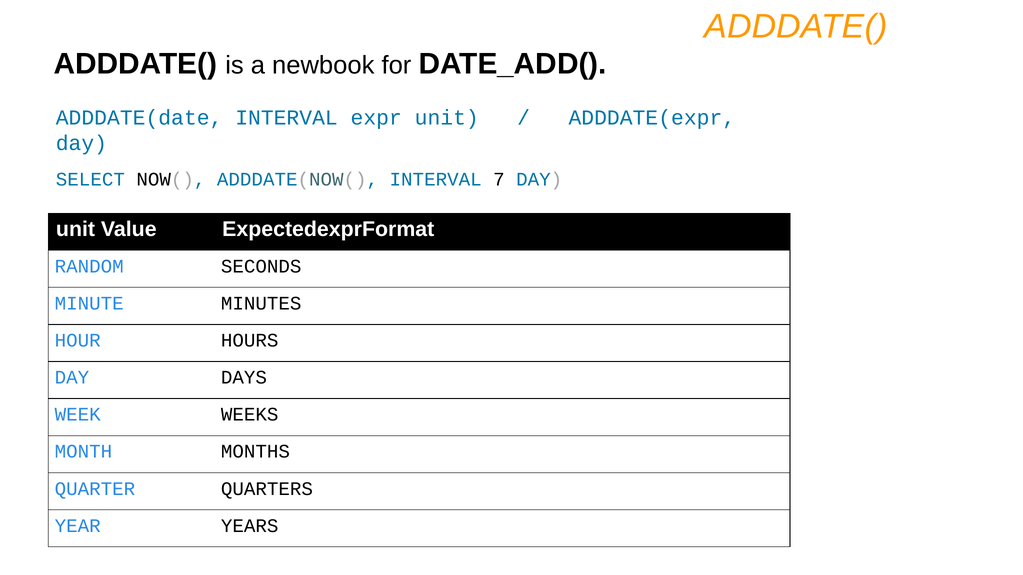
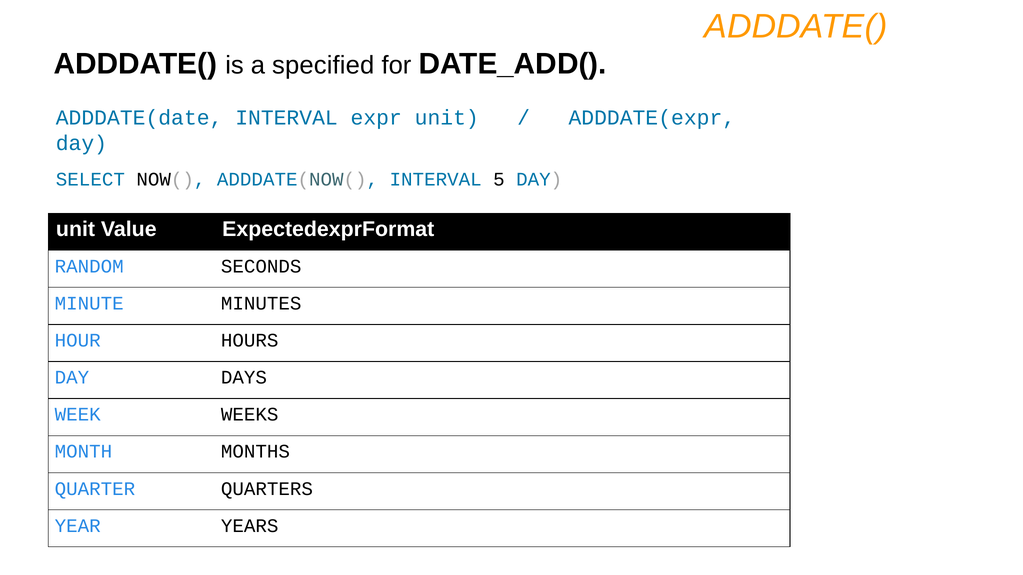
newbook: newbook -> specified (323, 65)
7: 7 -> 5 (499, 179)
